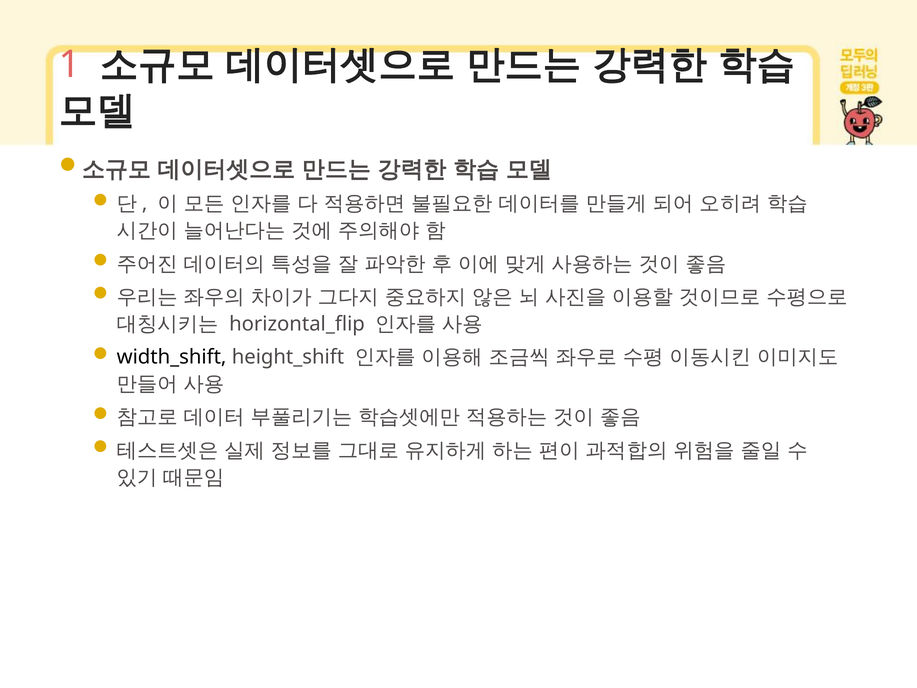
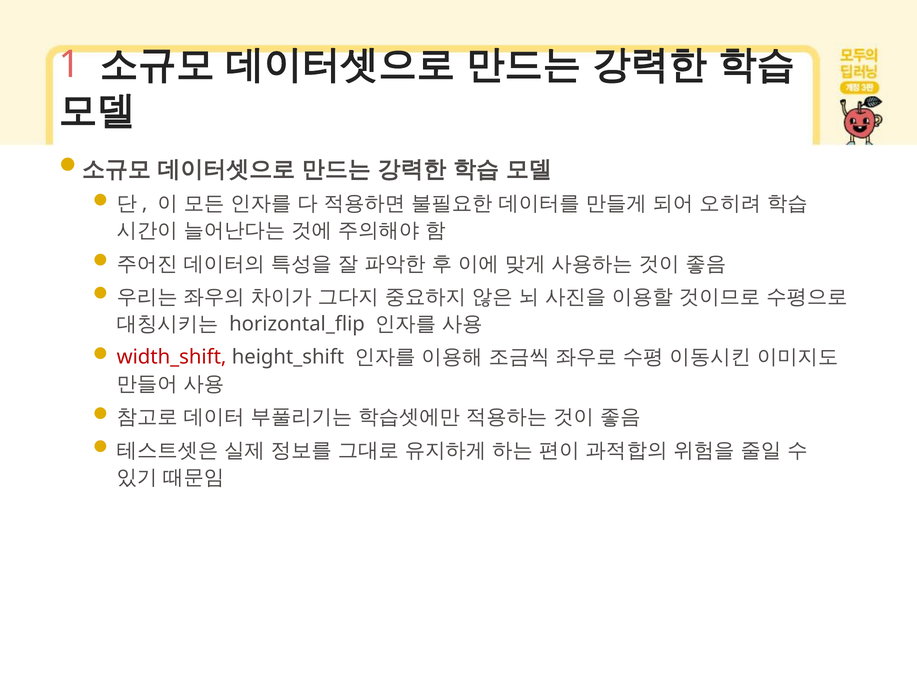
width_shift colour: black -> red (172, 357)
